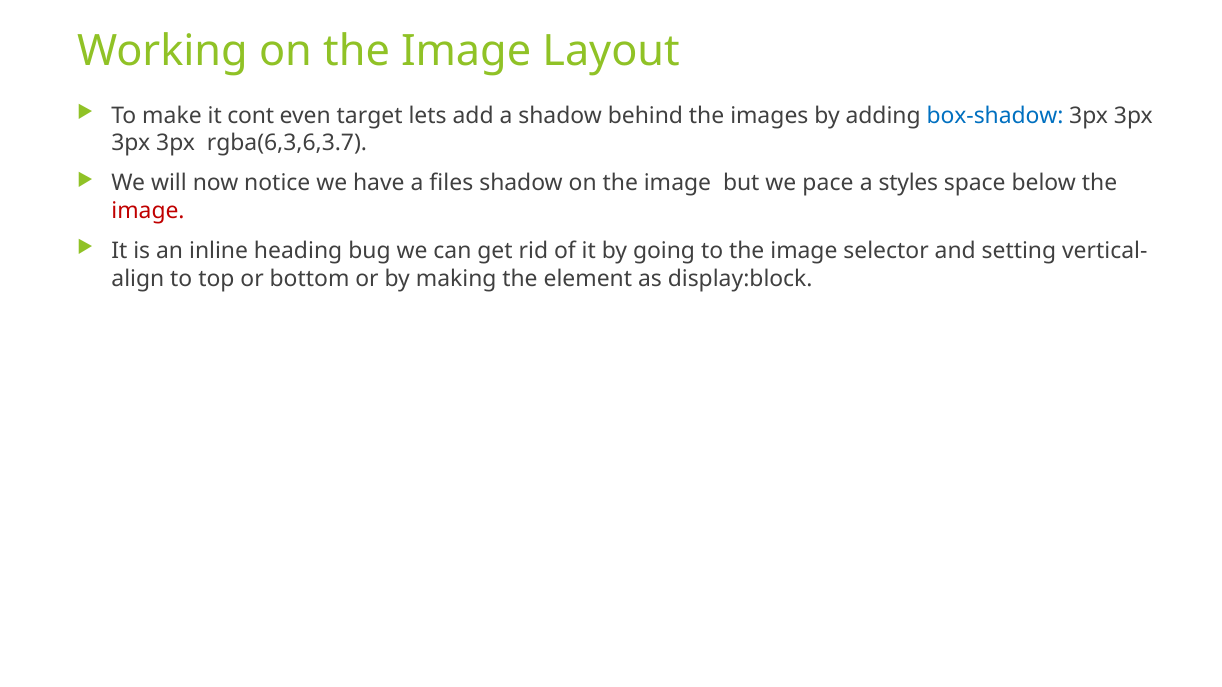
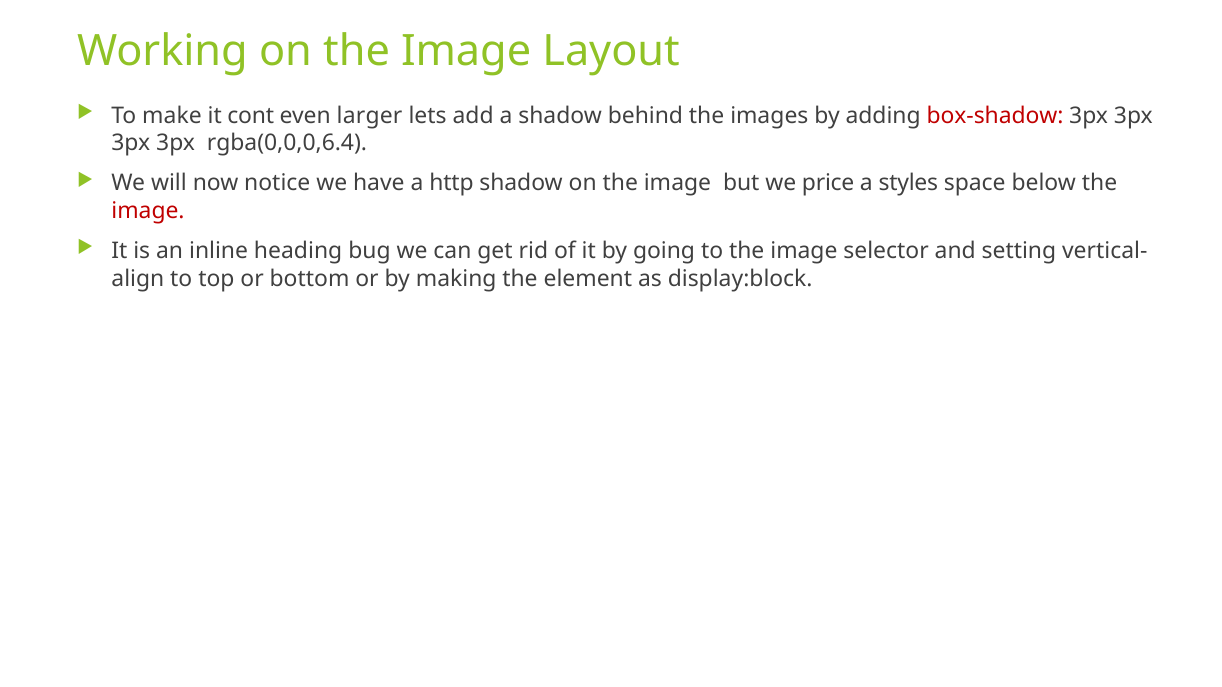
target: target -> larger (370, 116)
box-shadow colour: blue -> red (995, 116)
rgba(6,3,6,3.7: rgba(6,3,6,3.7 -> rgba(0,0,0,6.4 (287, 143)
files: files -> http (452, 183)
pace: pace -> price (828, 183)
